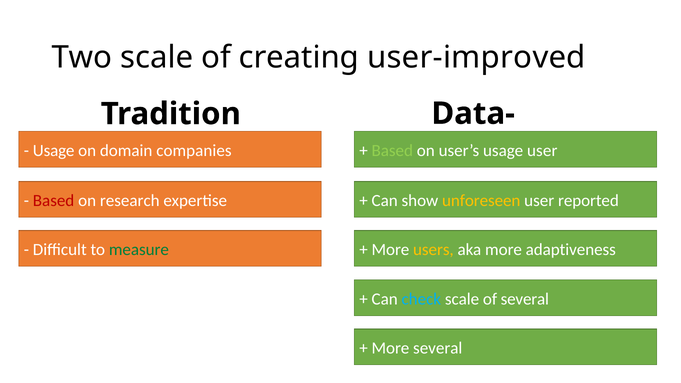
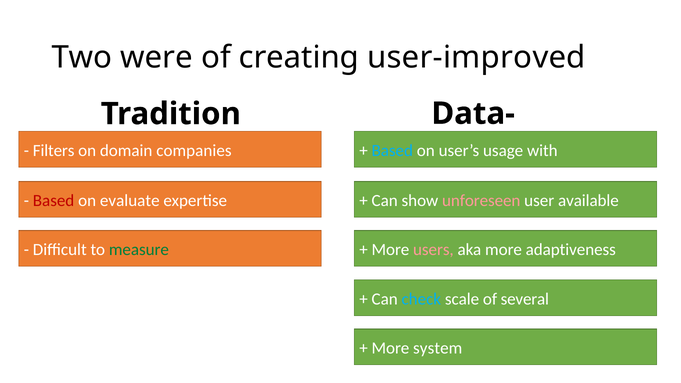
Two scale: scale -> were (157, 57)
Usage: Usage -> Filters (54, 151)
Based colour: light green -> light blue (392, 151)
user: user -> with (542, 151)
research: research -> evaluate (130, 201)
unforeseen colour: yellow -> pink (481, 201)
reported: reported -> available (588, 201)
users colour: yellow -> pink (433, 250)
More several: several -> system (438, 348)
